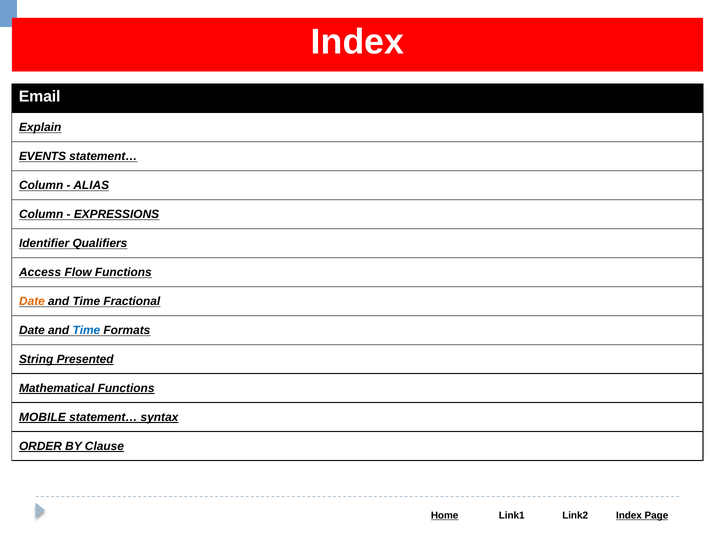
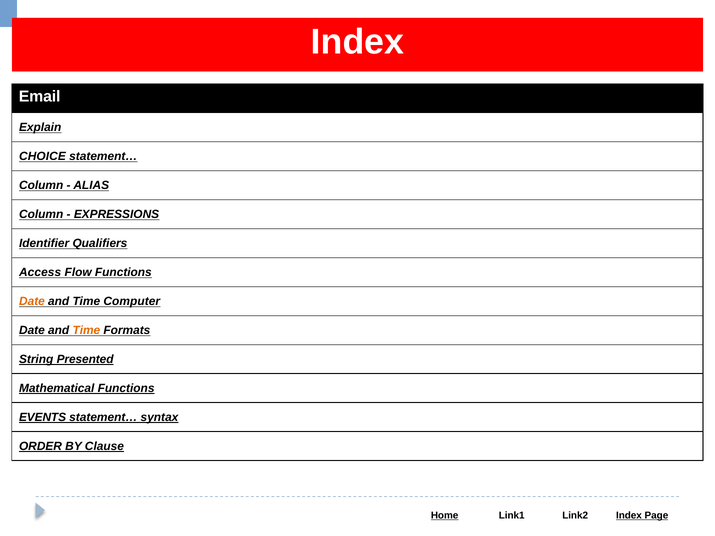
EVENTS: EVENTS -> CHOICE (42, 157)
Fractional: Fractional -> Computer (132, 301)
Time colour: blue -> orange (86, 330)
MOBILE: MOBILE -> EVENTS (43, 417)
